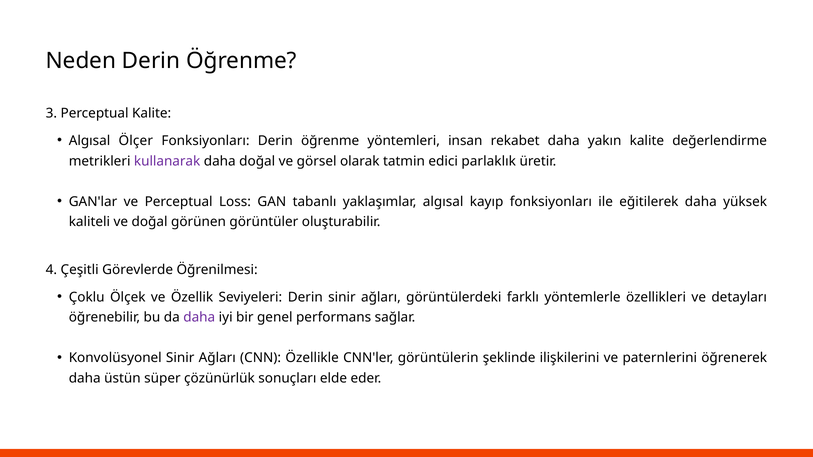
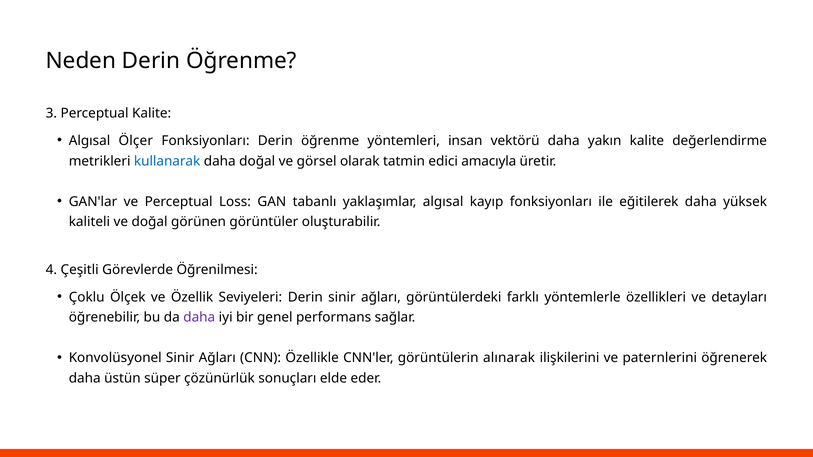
rekabet: rekabet -> vektörü (515, 141)
kullanarak colour: purple -> blue (167, 161)
parlaklık: parlaklık -> amacıyla (489, 161)
şeklinde: şeklinde -> alınarak (509, 358)
